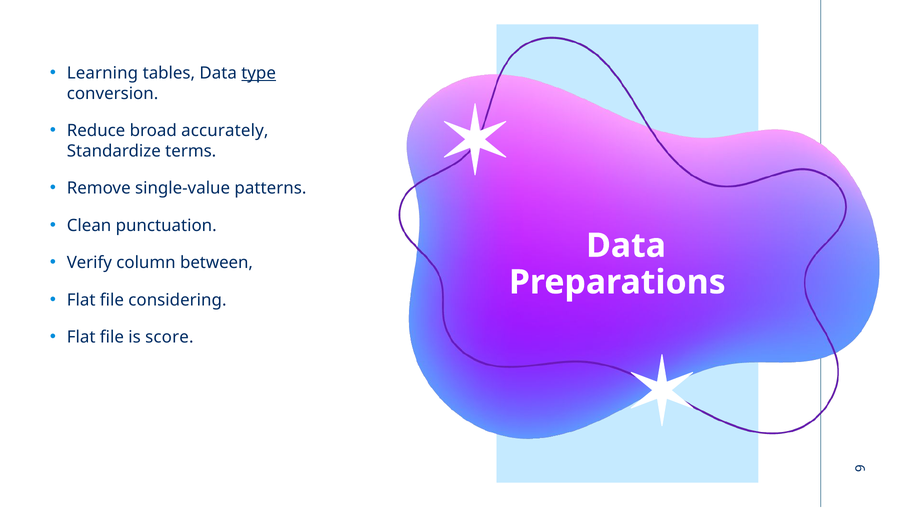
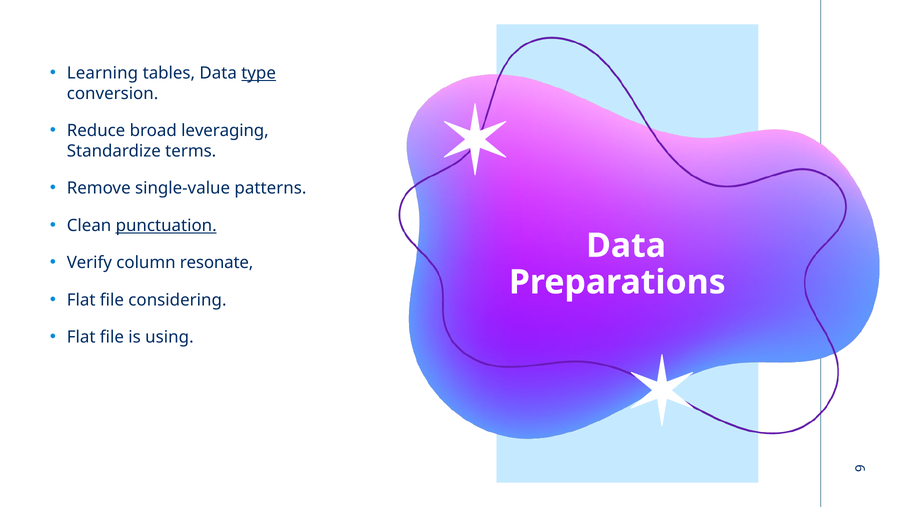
accurately: accurately -> leveraging (225, 131)
punctuation underline: none -> present (166, 225)
between: between -> resonate (217, 262)
score: score -> using (169, 337)
